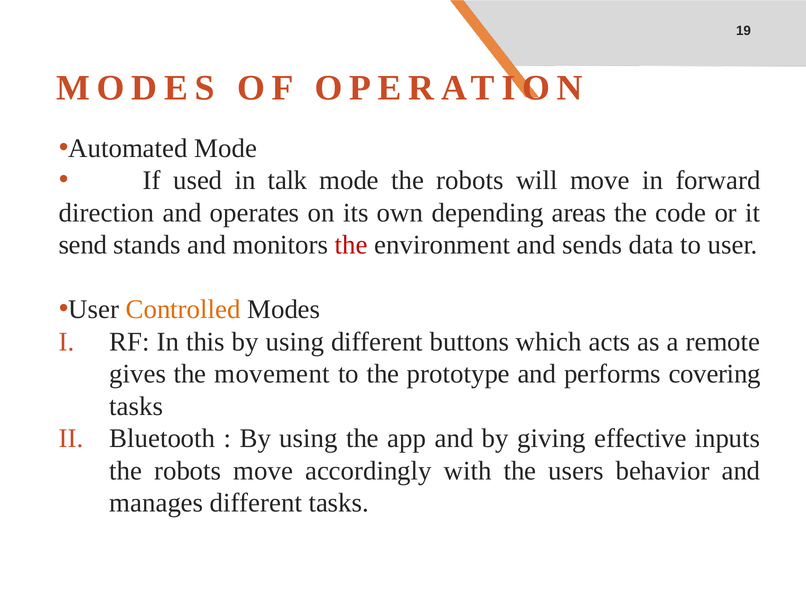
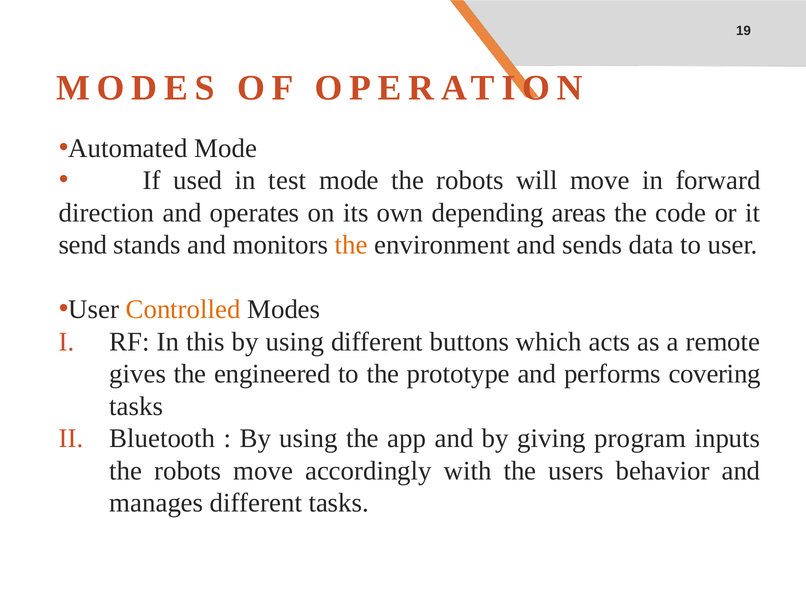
talk: talk -> test (287, 180)
the colour: red -> orange (351, 245)
movement: movement -> engineered (272, 374)
effective: effective -> program (640, 438)
